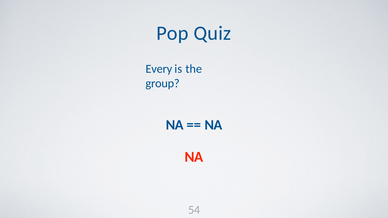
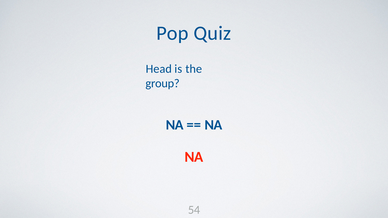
Every: Every -> Head (159, 69)
